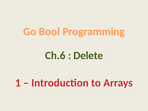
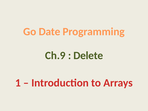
Bool: Bool -> Date (49, 32)
Ch.6: Ch.6 -> Ch.9 (55, 55)
